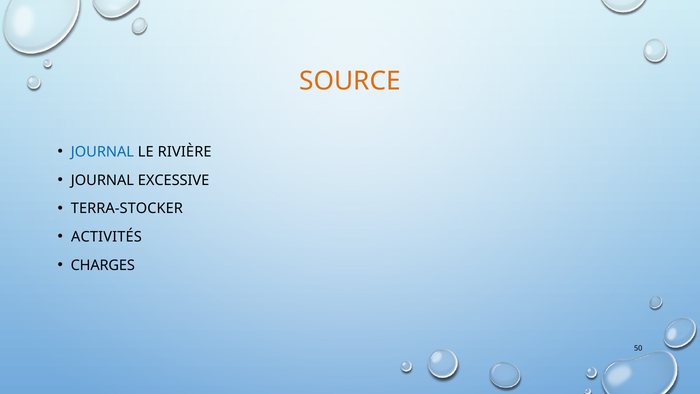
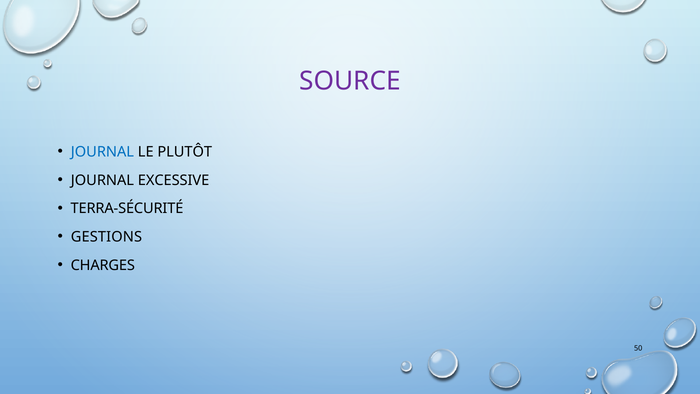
SOURCE colour: orange -> purple (350, 81)
RIVIÈRE: RIVIÈRE -> PLUTÔT (185, 152)
TERRA-STOCKER: TERRA-STOCKER -> TERRA-SÉCURITÉ (127, 208)
ACTIVITÉS: ACTIVITÉS -> GESTIONS (106, 237)
